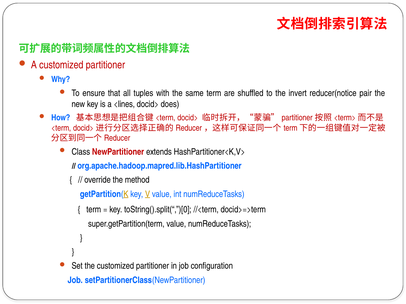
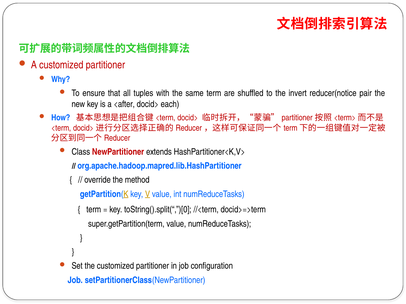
<lines: <lines -> <after (124, 104)
does: does -> each (170, 104)
